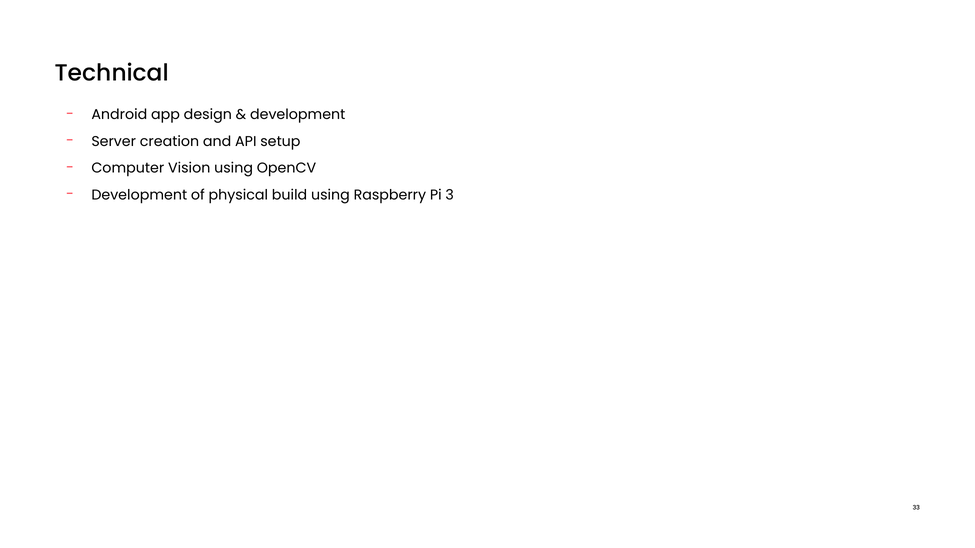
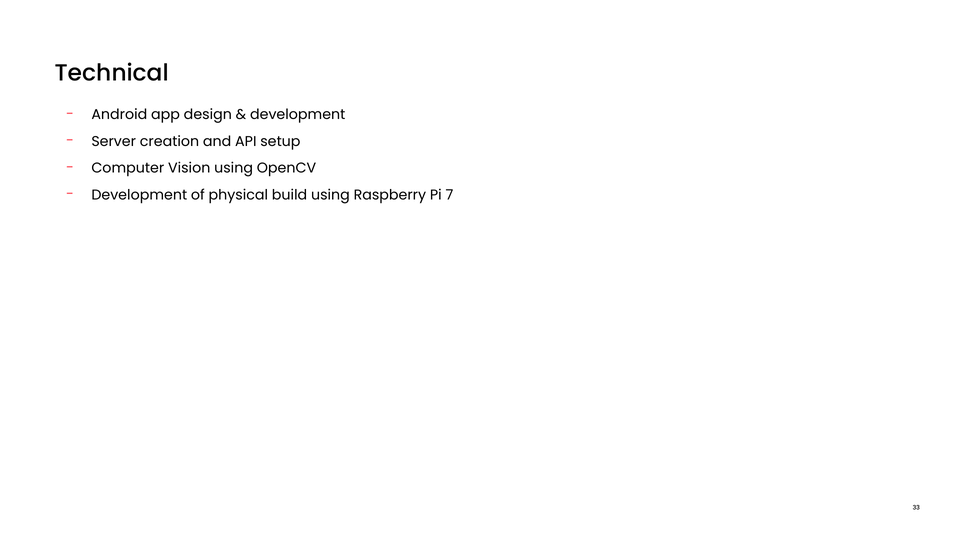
3: 3 -> 7 (449, 195)
